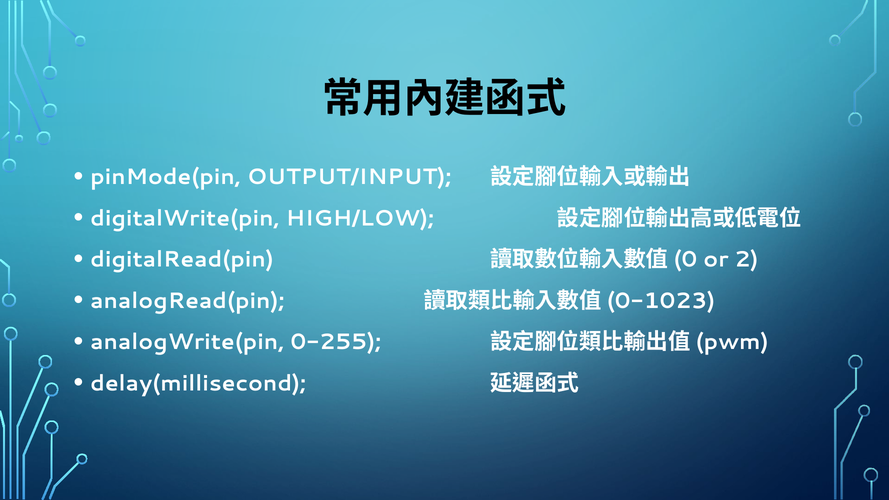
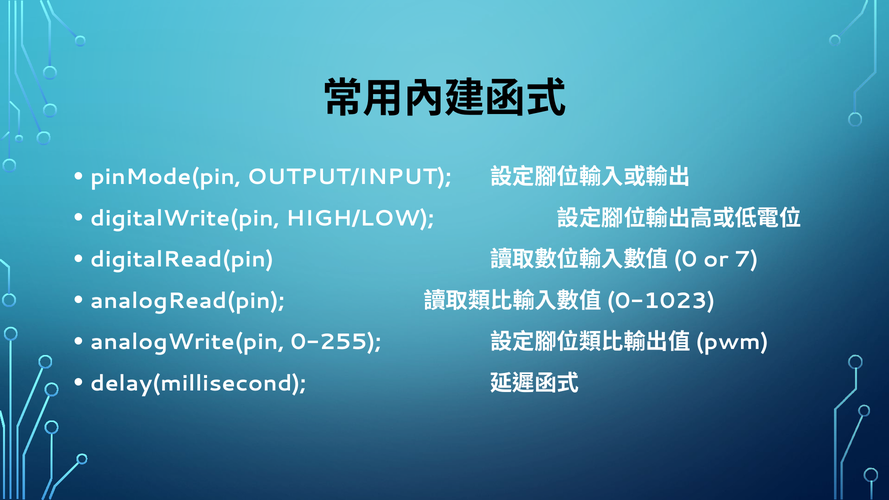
2: 2 -> 7 (747, 260)
